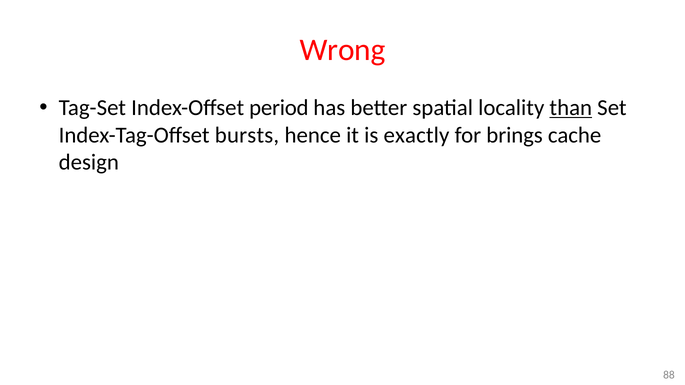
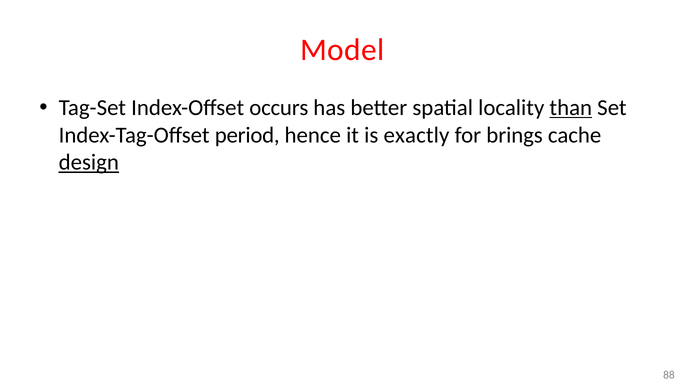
Wrong: Wrong -> Model (342, 50)
period: period -> occurs (279, 108)
bursts: bursts -> period (247, 135)
design underline: none -> present (89, 163)
